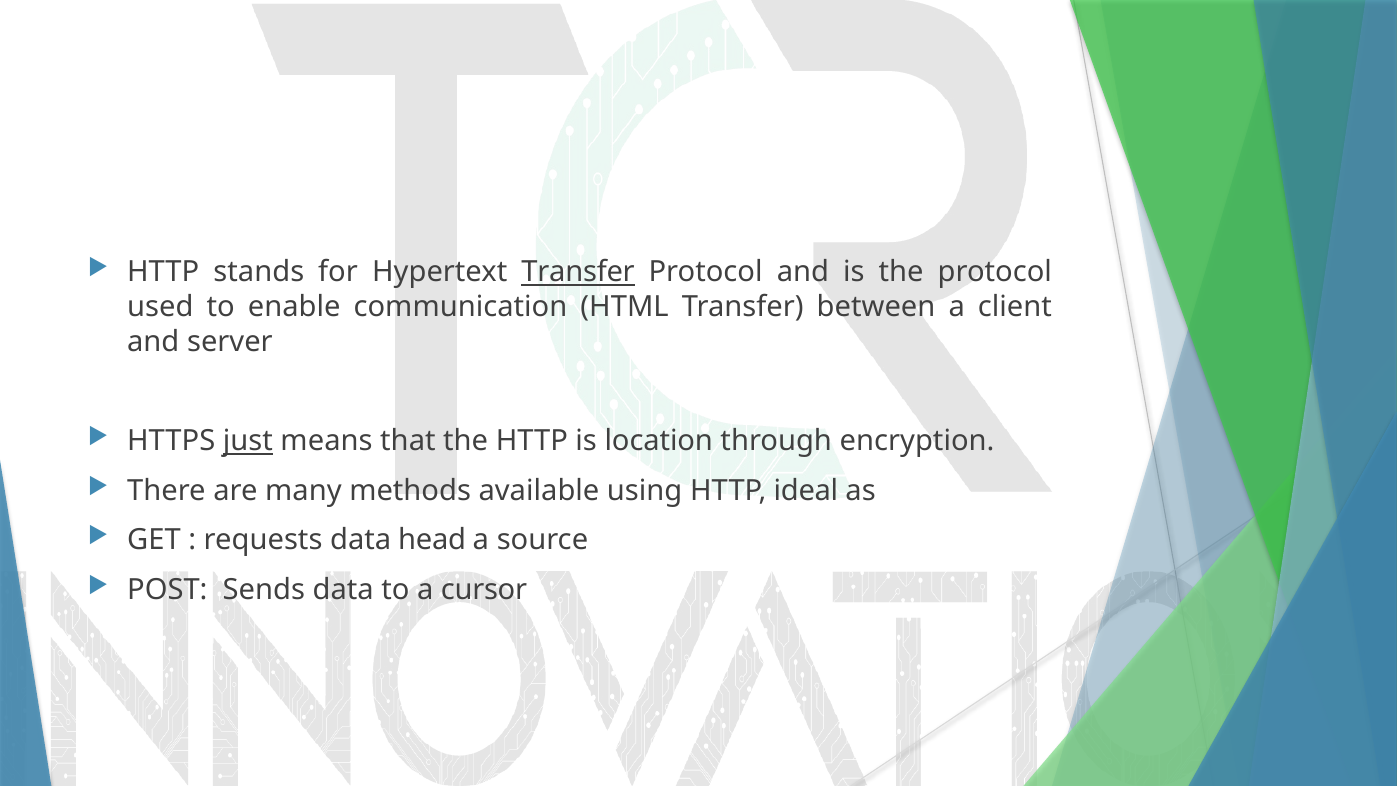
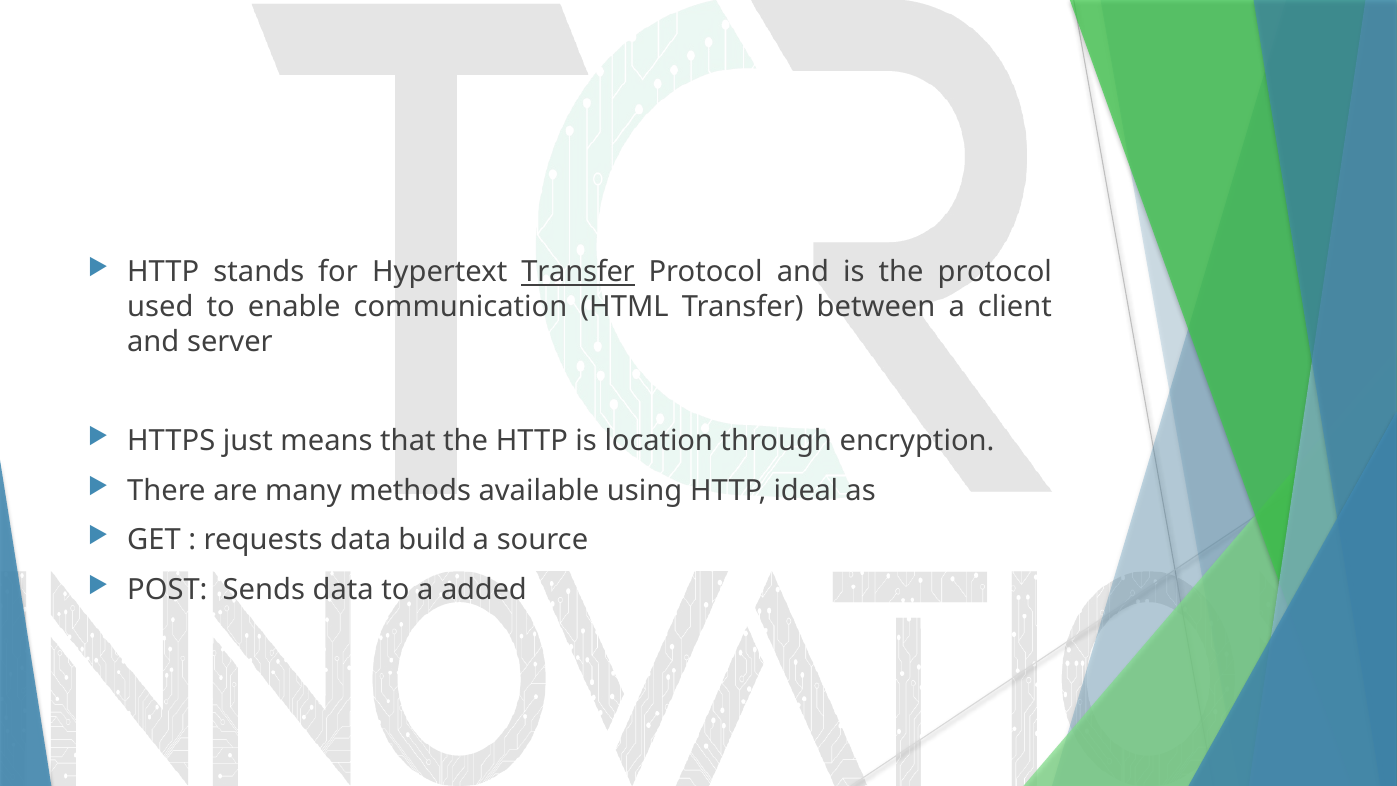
just underline: present -> none (248, 441)
head: head -> build (432, 540)
cursor: cursor -> added (484, 590)
